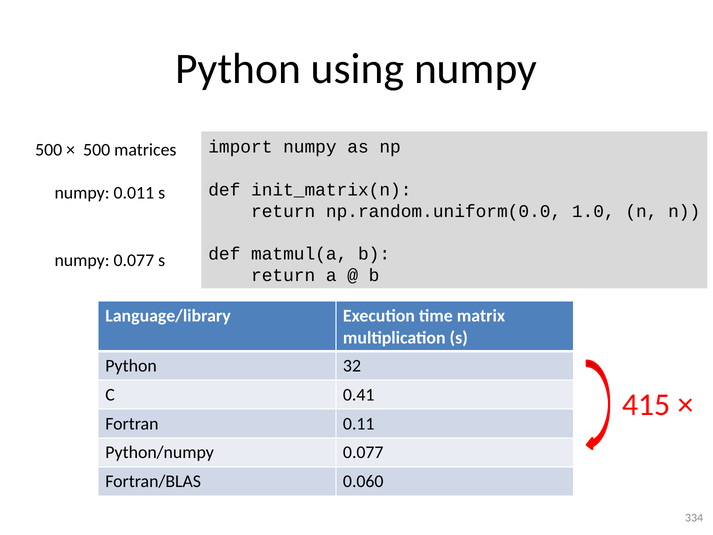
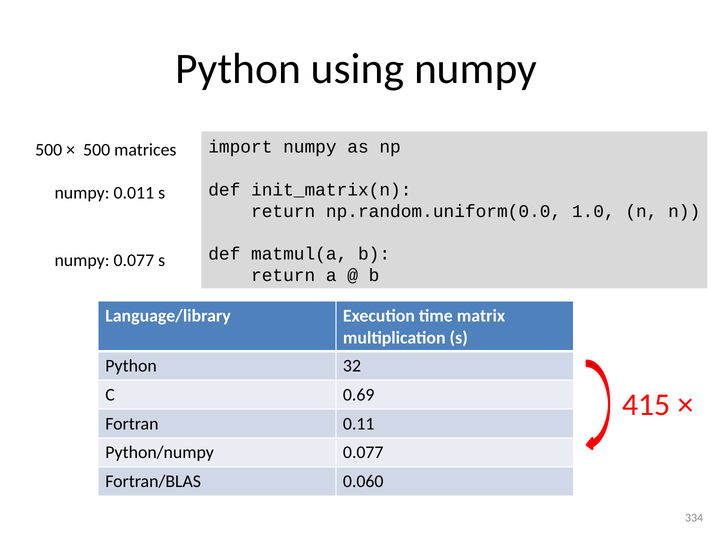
0.41: 0.41 -> 0.69 (359, 395)
